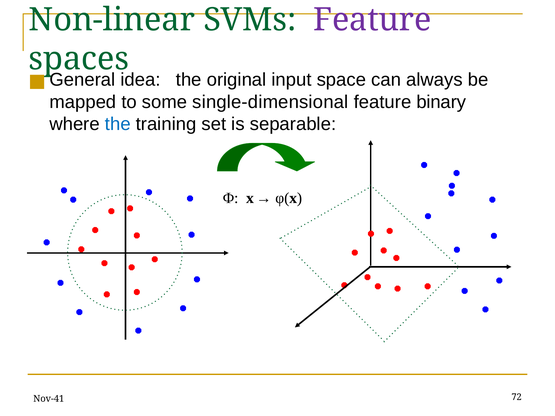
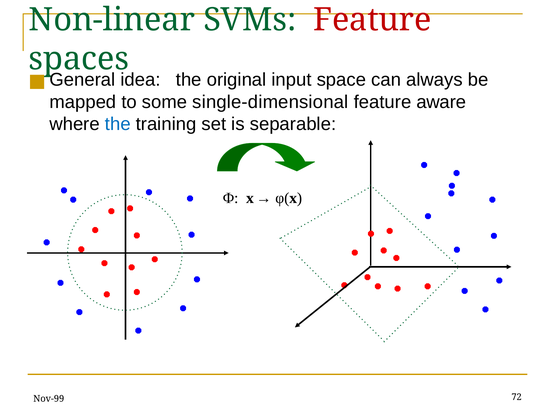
Feature colour: purple -> red (372, 20)
binary: binary -> aware (441, 102)
Nov-41: Nov-41 -> Nov-99 (49, 399)
